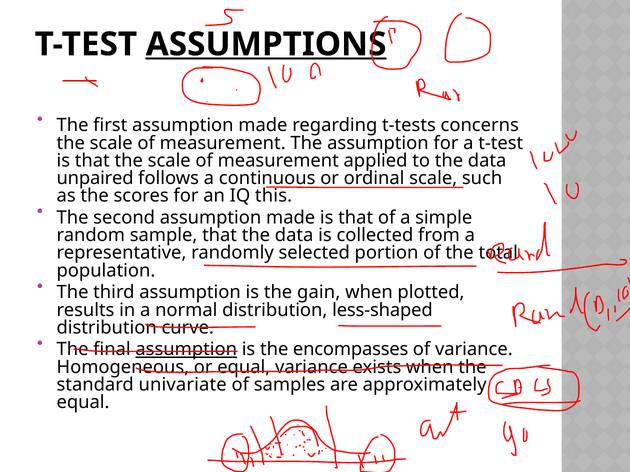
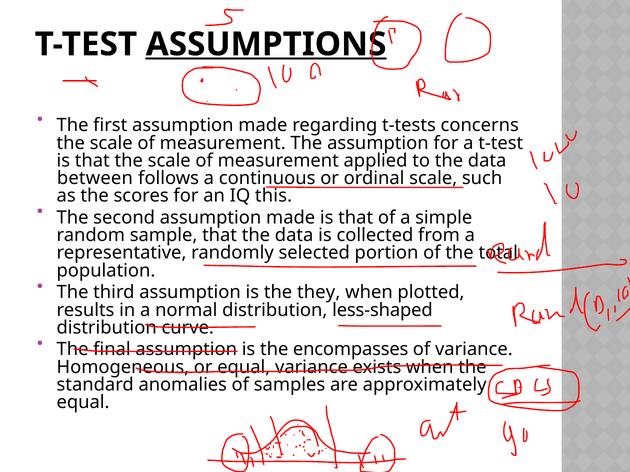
unpaired: unpaired -> between (95, 178)
gain: gain -> they (319, 293)
assumption underline: present -> none (186, 350)
univariate: univariate -> anomalies (183, 385)
